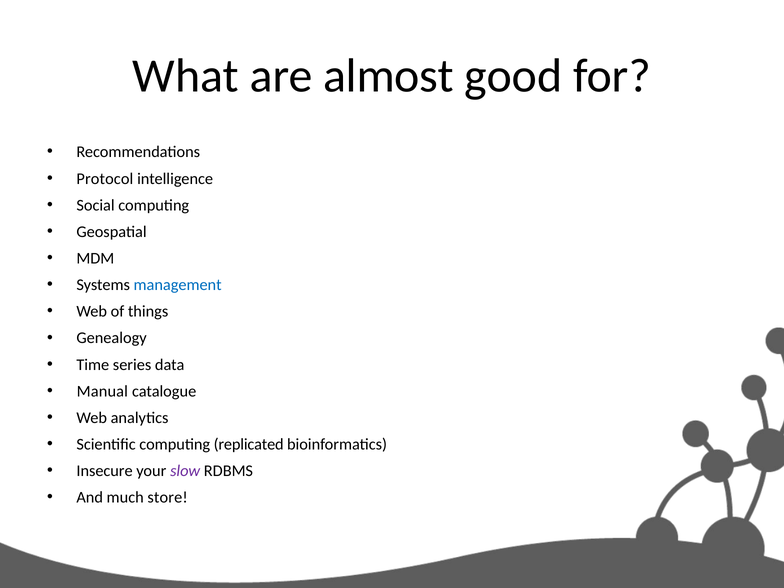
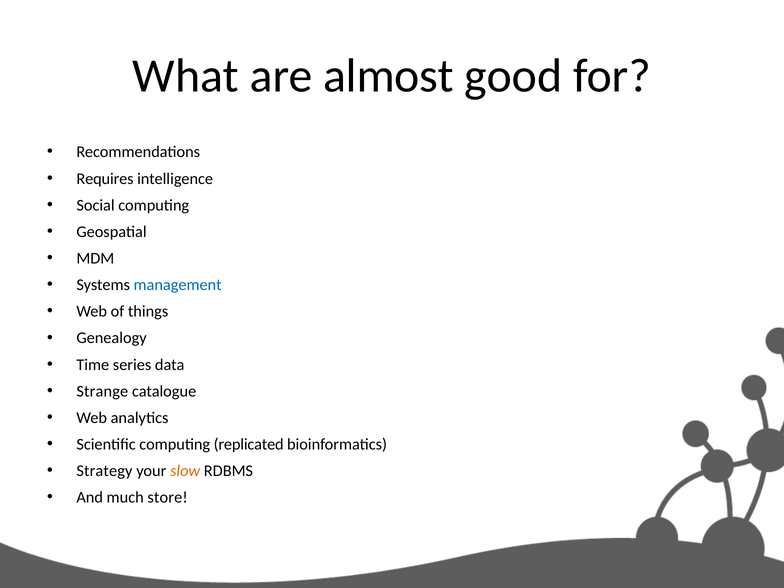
Protocol: Protocol -> Requires (105, 179)
Manual: Manual -> Strange (102, 391)
Insecure: Insecure -> Strategy (104, 471)
slow colour: purple -> orange (185, 471)
